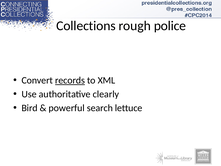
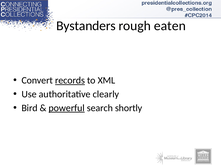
Collections: Collections -> Bystanders (86, 26)
police: police -> eaten (170, 26)
powerful underline: none -> present (67, 108)
lettuce: lettuce -> shortly (129, 108)
